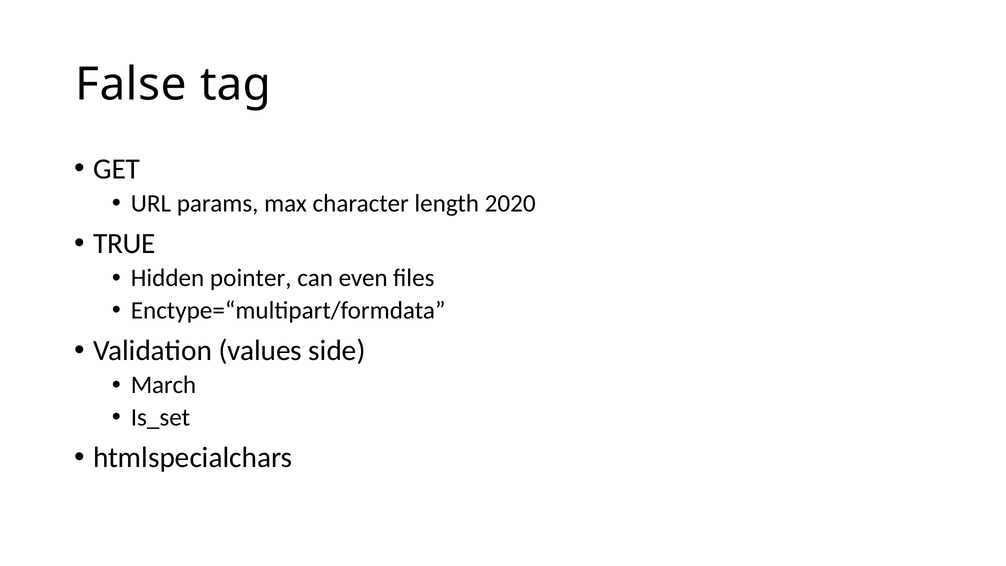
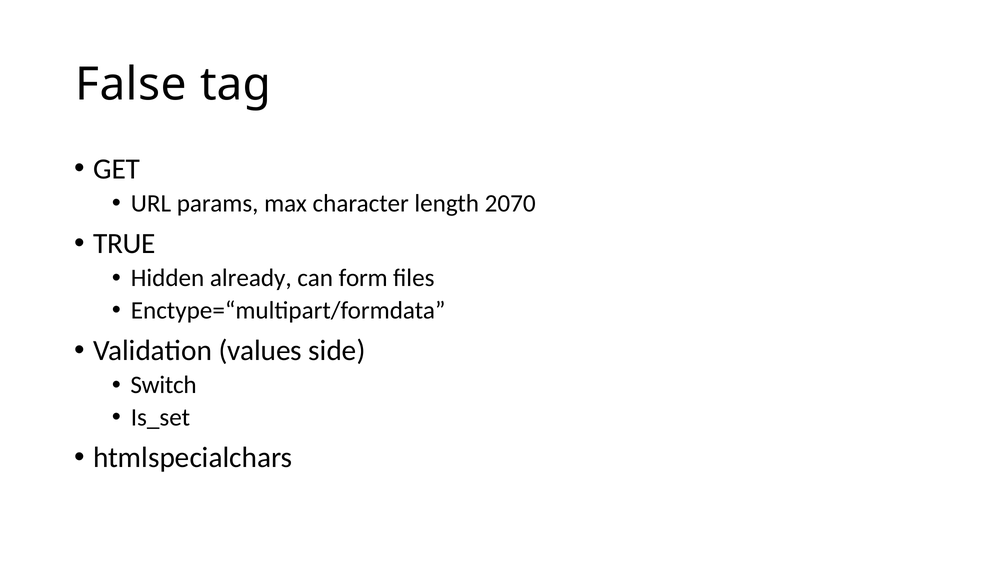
2020: 2020 -> 2070 (510, 204)
pointer: pointer -> already (251, 278)
even: even -> form (363, 278)
March: March -> Switch (164, 385)
